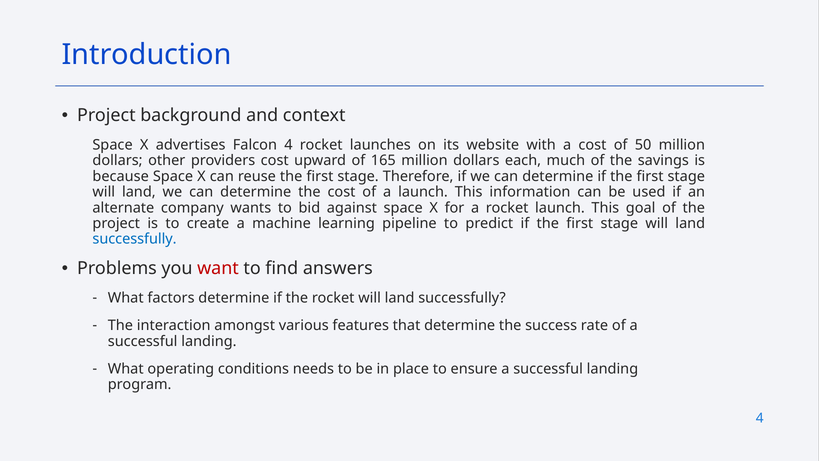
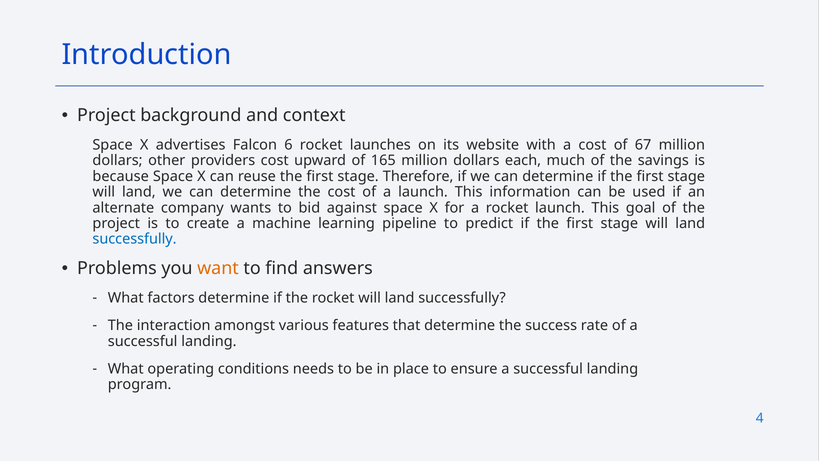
Falcon 4: 4 -> 6 (288, 145)
50: 50 -> 67 (643, 145)
want colour: red -> orange (218, 268)
